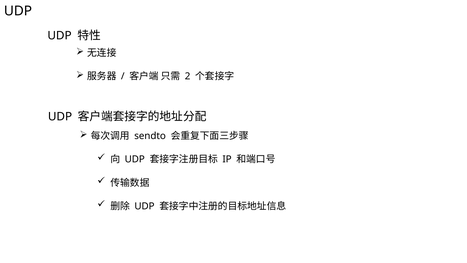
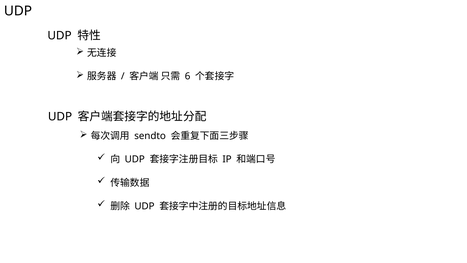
2: 2 -> 6 (188, 76)
